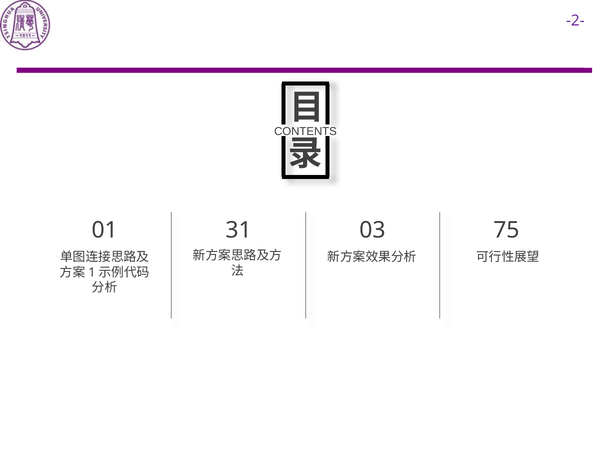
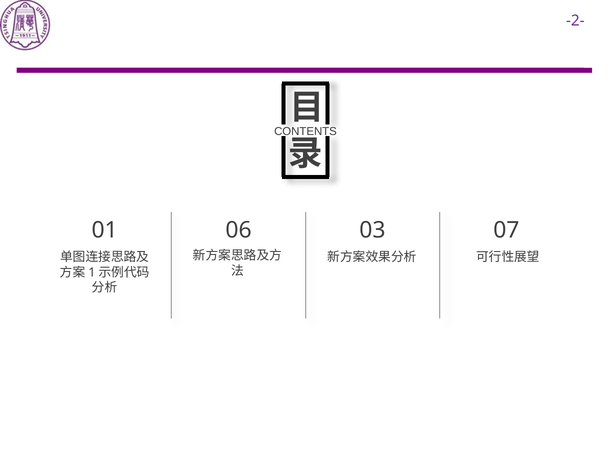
31: 31 -> 06 (239, 230)
75: 75 -> 07 (506, 230)
